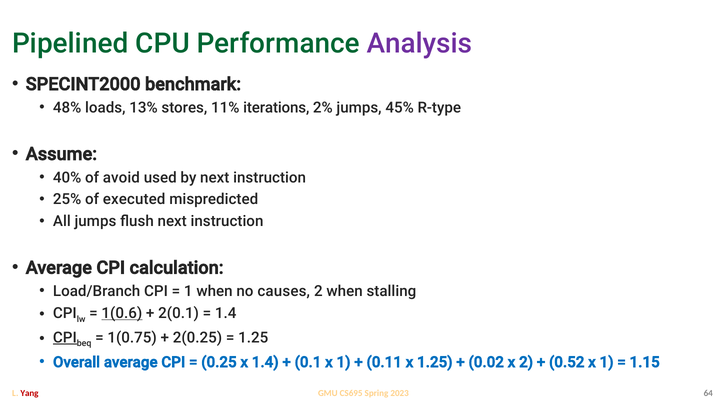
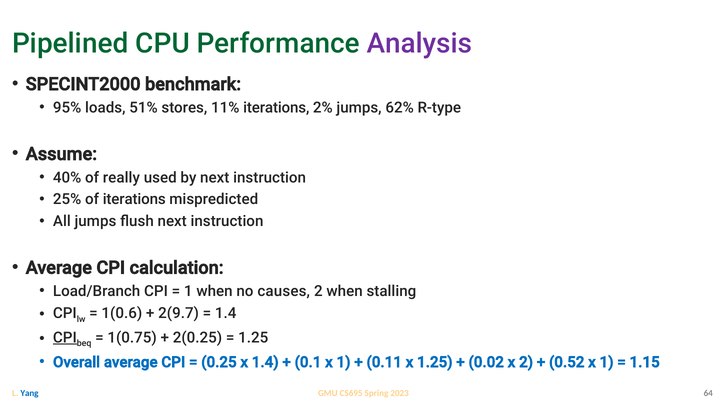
48%: 48% -> 95% (67, 108)
13%: 13% -> 51% (144, 108)
45%: 45% -> 62% (400, 108)
avoid: avoid -> really (121, 177)
of executed: executed -> iterations (134, 199)
1(0.6 underline: present -> none (122, 313)
2(0.1: 2(0.1 -> 2(9.7 (179, 313)
Yang colour: red -> blue (29, 393)
